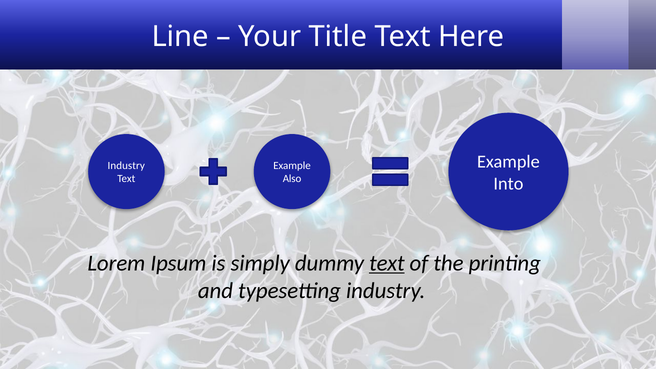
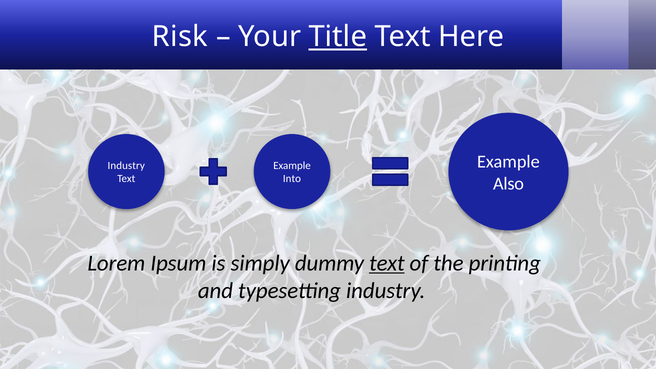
Line: Line -> Risk (180, 37)
Title underline: none -> present (338, 37)
Also: Also -> Into (292, 179)
Into: Into -> Also (509, 184)
